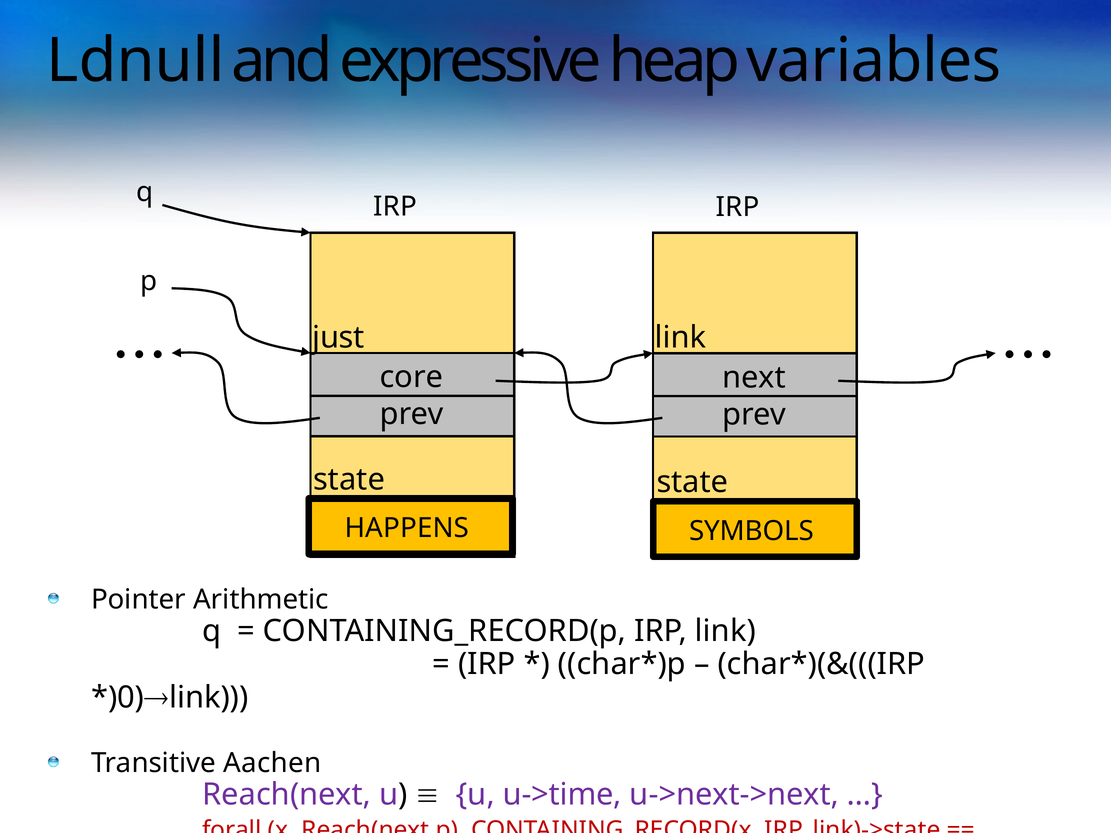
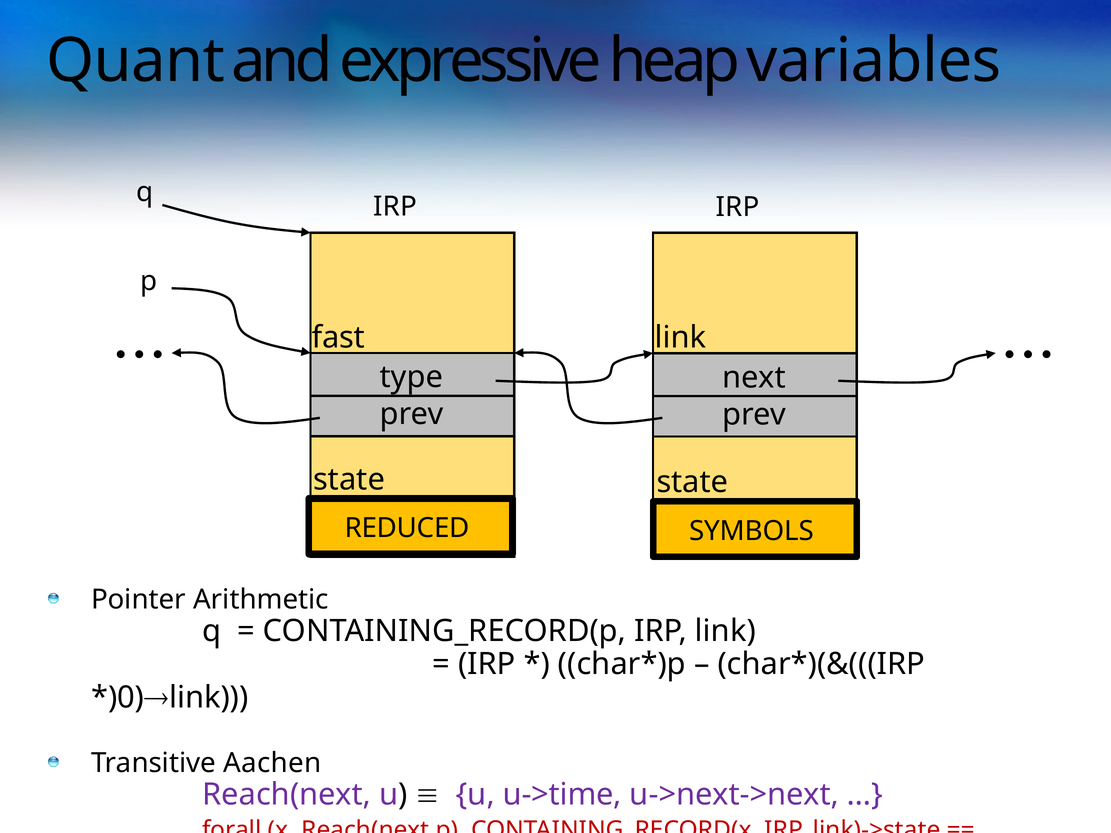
Ldnull: Ldnull -> Quant (136, 61)
just: just -> fast (338, 338)
core: core -> type (411, 377)
HAPPENS: HAPPENS -> REDUCED (407, 528)
